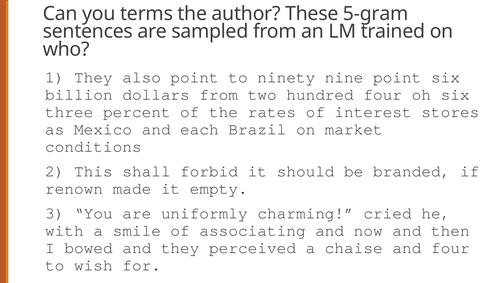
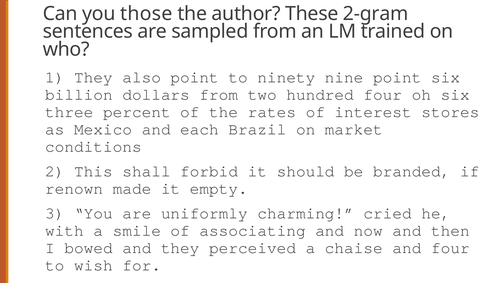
terms: terms -> those (146, 14)
5-gram: 5-gram -> 2-gram (376, 14)
